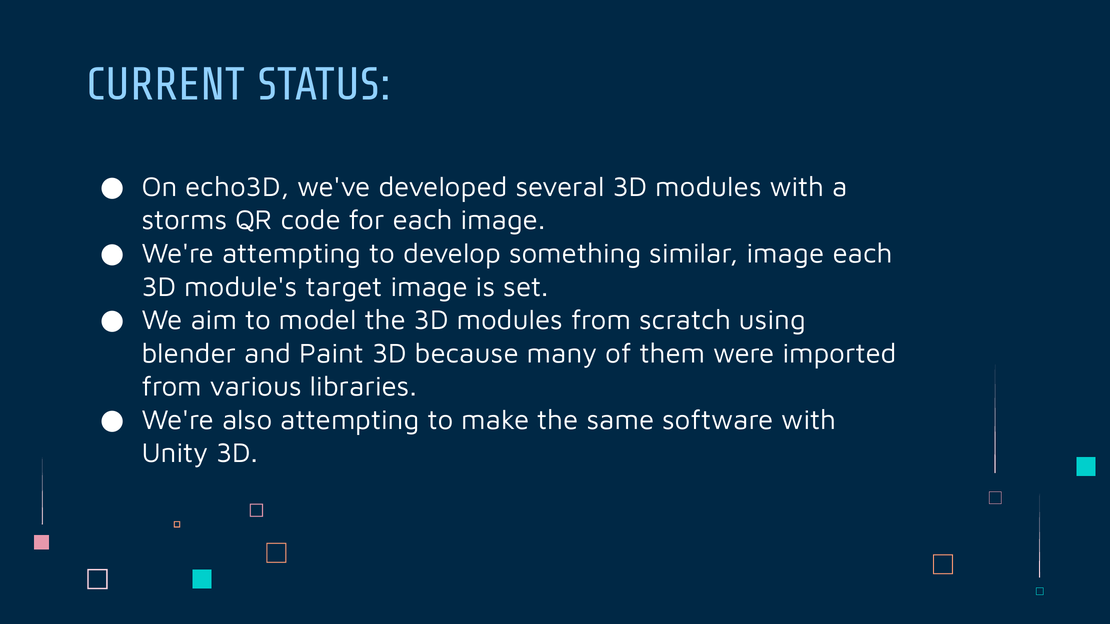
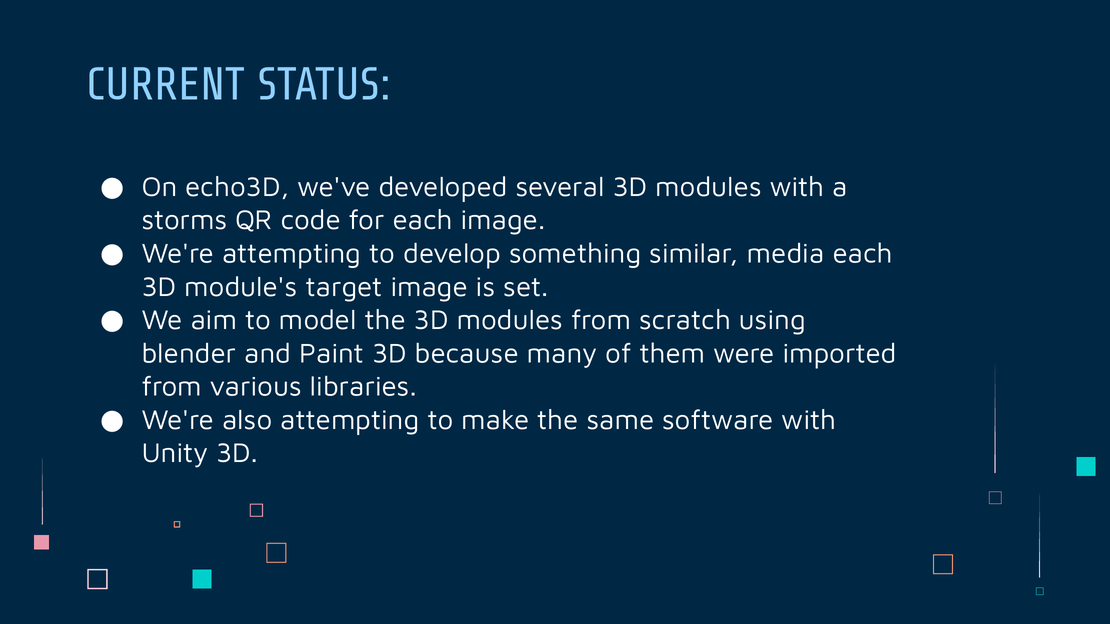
similar image: image -> media (786, 254)
